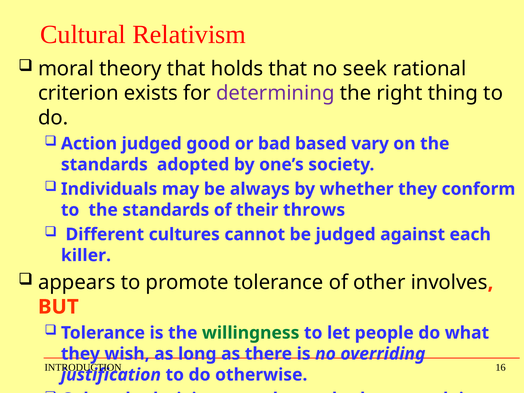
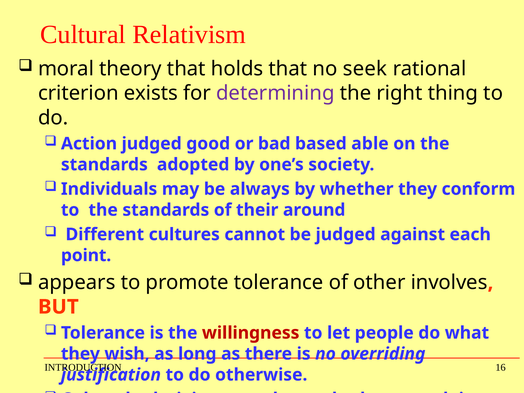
vary: vary -> able (370, 144)
throws: throws -> around (314, 210)
killer: killer -> point (86, 255)
willingness colour: green -> red (251, 333)
